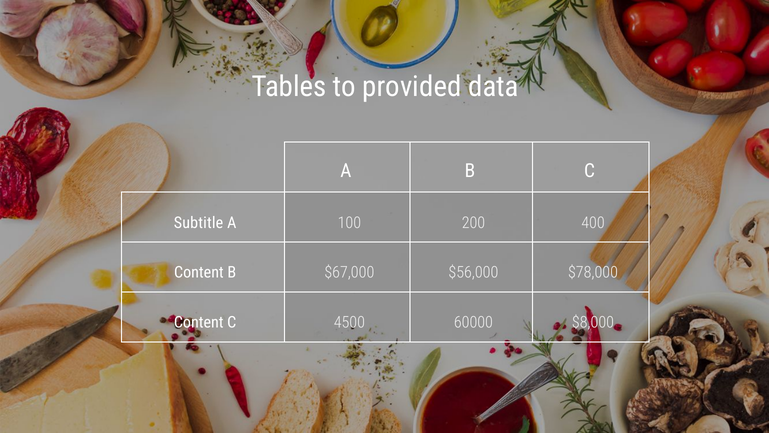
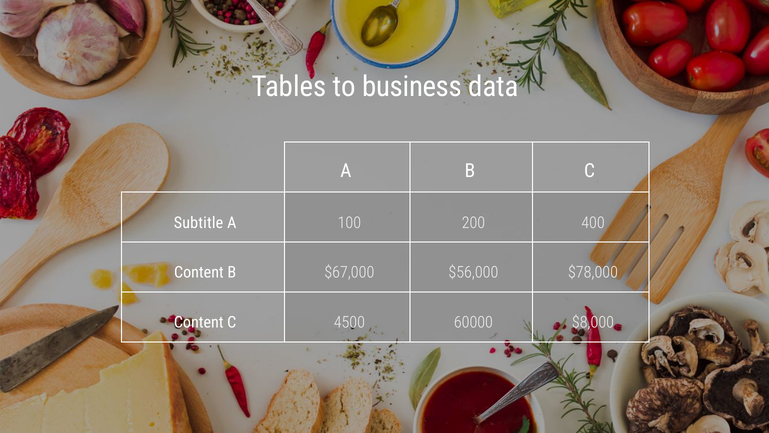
provided: provided -> business (412, 87)
